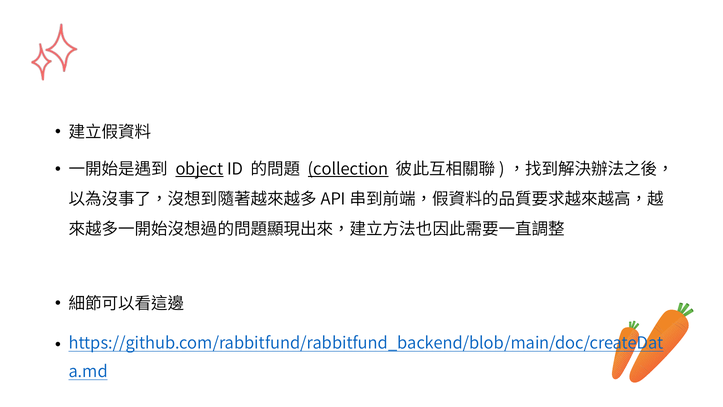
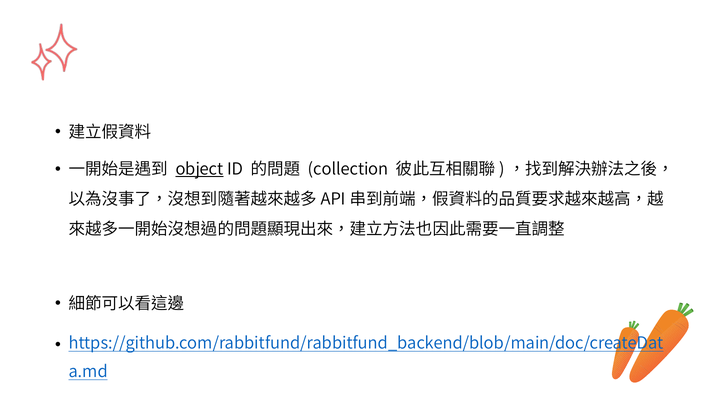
collection underline: present -> none (348, 169)
